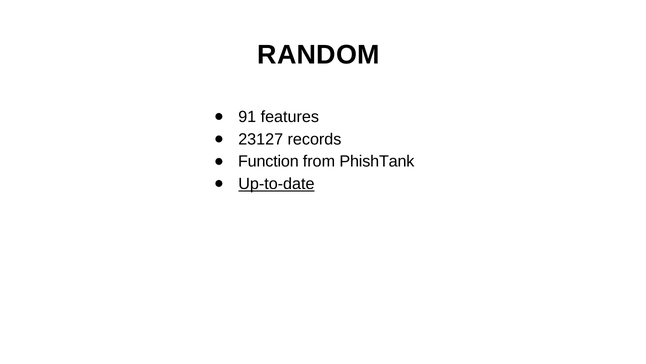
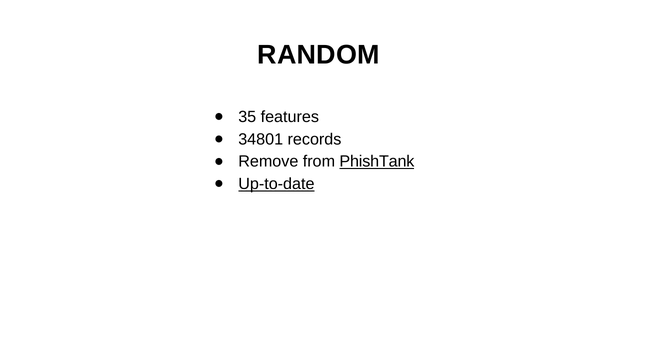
91: 91 -> 35 (247, 117)
23127: 23127 -> 34801 (261, 139)
Function: Function -> Remove (268, 161)
PhishTank underline: none -> present (377, 161)
